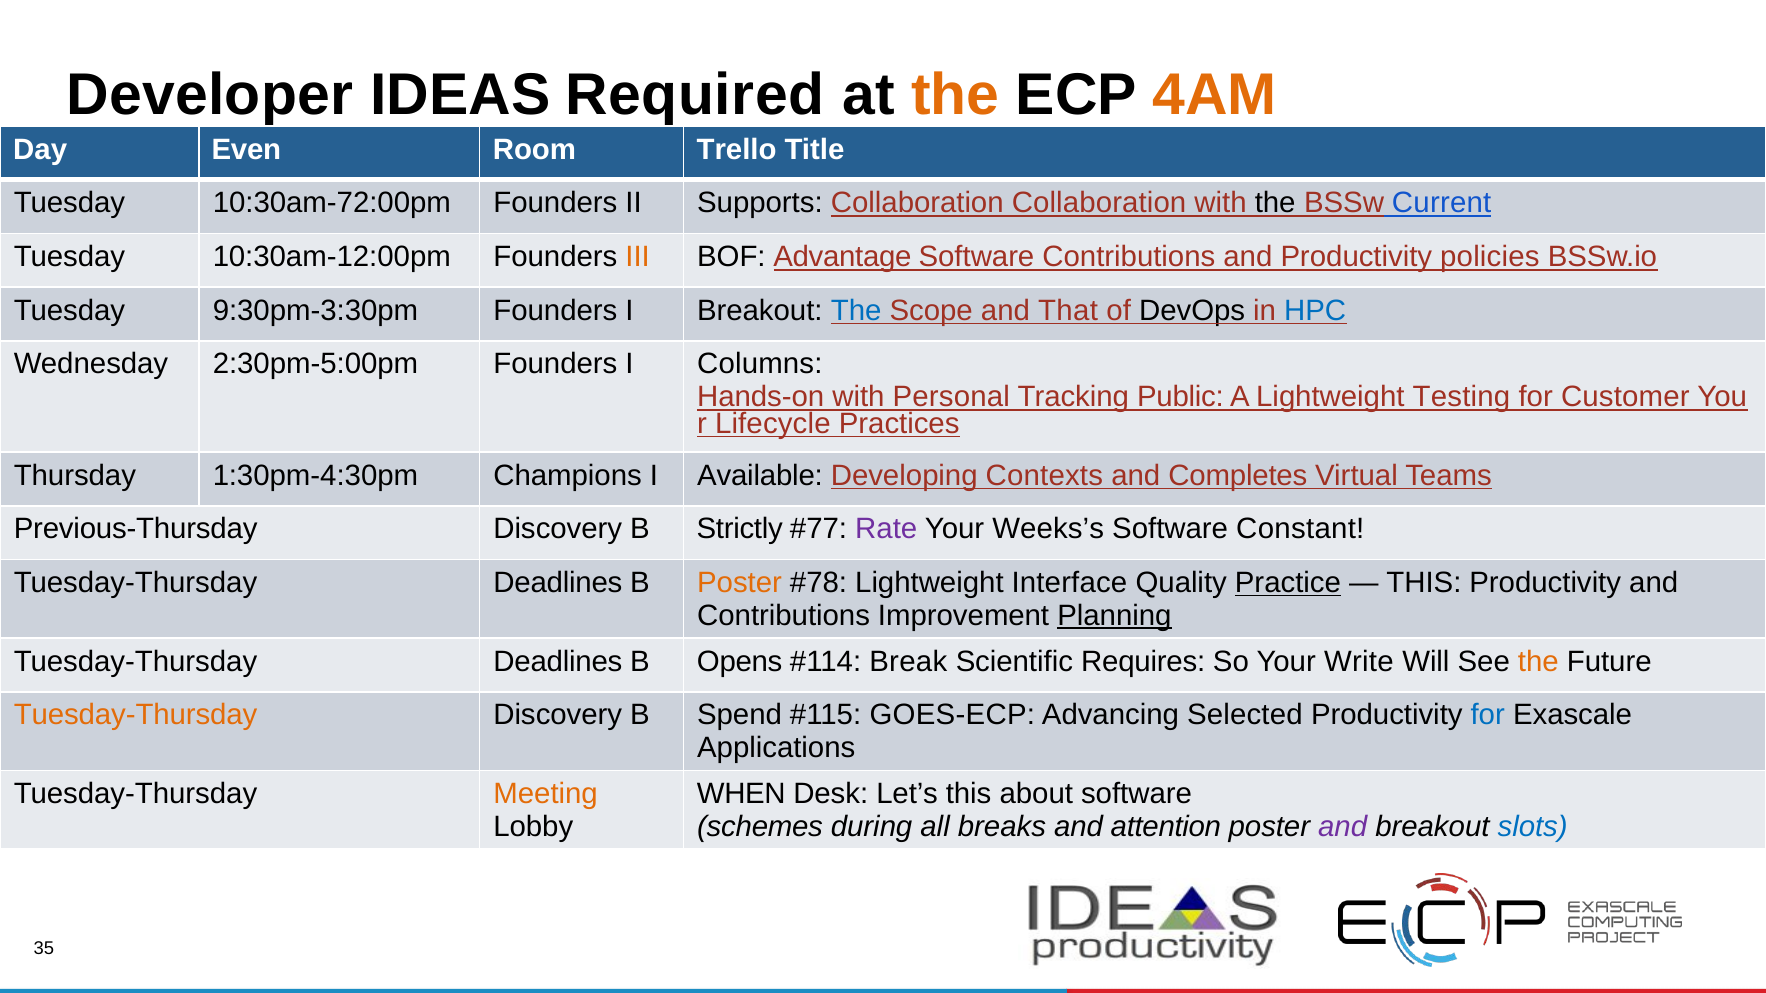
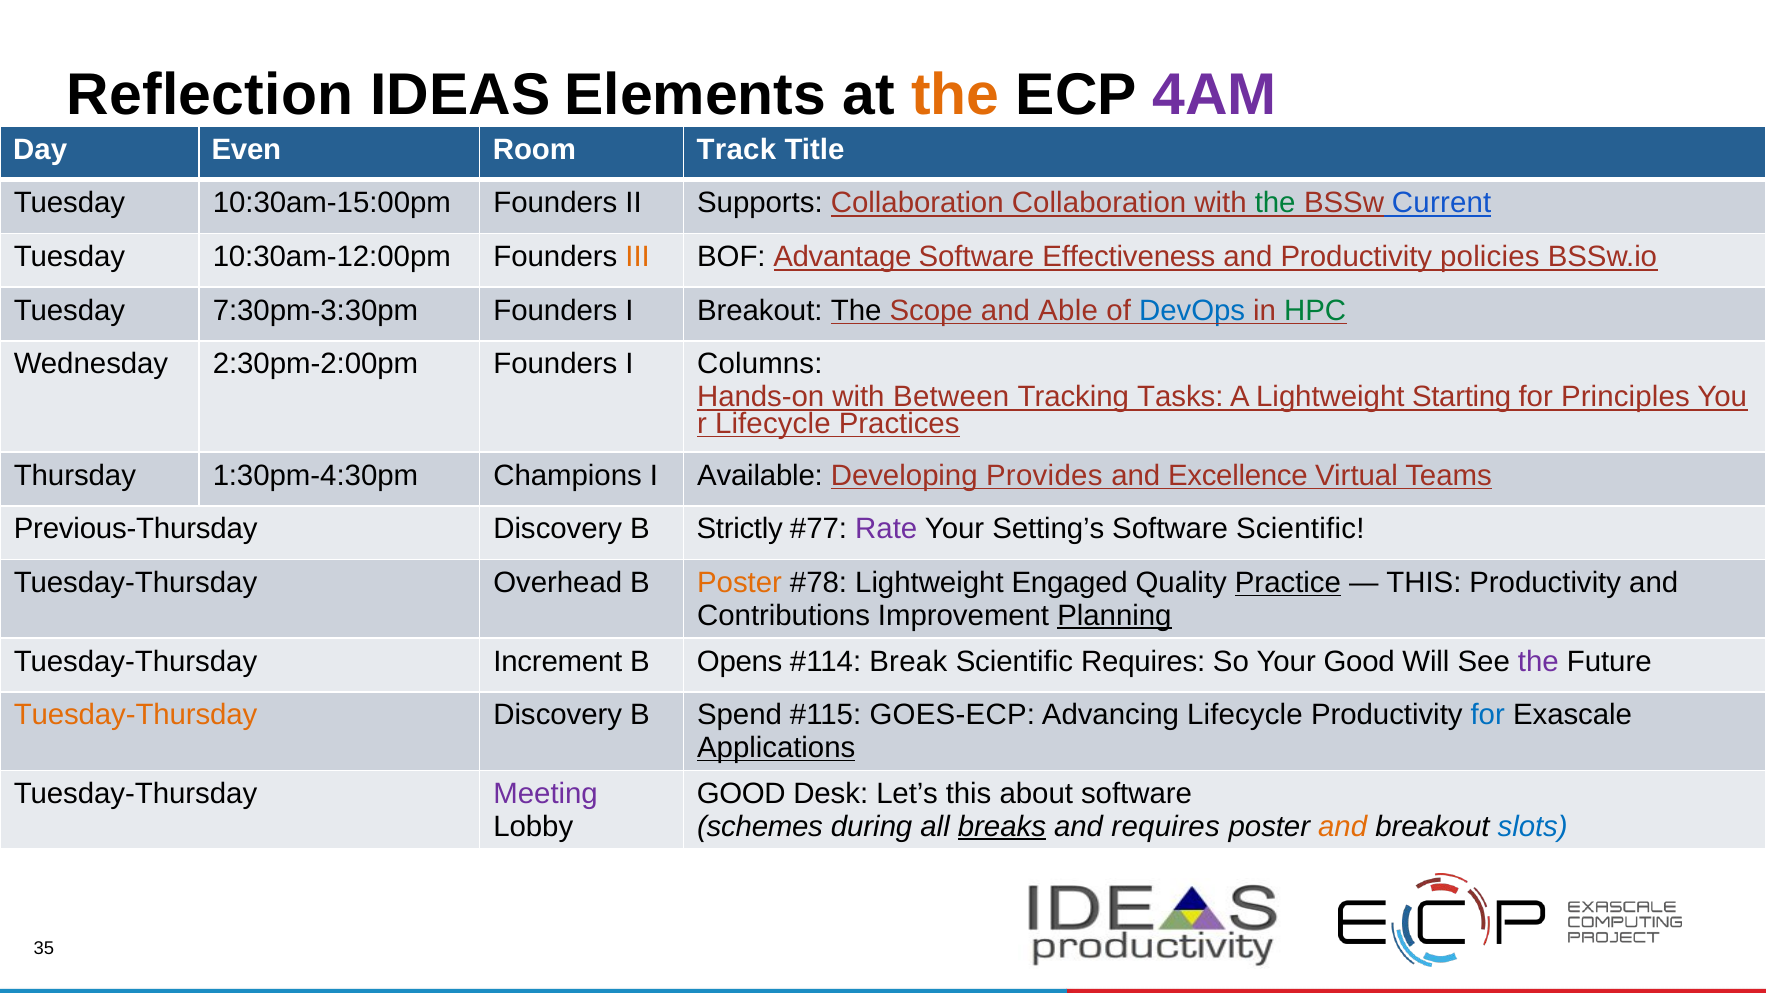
Developer: Developer -> Reflection (210, 95)
Required: Required -> Elements (695, 95)
4AM colour: orange -> purple (1214, 95)
Trello: Trello -> Track (736, 150)
10:30am-72:00pm: 10:30am-72:00pm -> 10:30am-15:00pm (332, 203)
the colour: black -> green (1275, 203)
Software Contributions: Contributions -> Effectiveness (1129, 257)
9:30pm-3:30pm: 9:30pm-3:30pm -> 7:30pm-3:30pm (315, 311)
The colour: blue -> black (856, 311)
That: That -> Able (1068, 311)
DevOps colour: black -> blue (1192, 311)
HPC colour: blue -> green (1315, 311)
2:30pm-5:00pm: 2:30pm-5:00pm -> 2:30pm-2:00pm (315, 364)
Personal: Personal -> Between (951, 397)
Public: Public -> Tasks (1180, 397)
Testing: Testing -> Starting (1462, 397)
Customer: Customer -> Principles (1625, 397)
Contexts: Contexts -> Provides (1044, 476)
Completes: Completes -> Excellence (1238, 476)
Weeks’s: Weeks’s -> Setting’s (1048, 530)
Software Constant: Constant -> Scientific (1300, 530)
Deadlines: Deadlines -> Overhead (558, 583)
Interface: Interface -> Engaged (1070, 583)
Deadlines: Deadlines -> Increment (558, 662)
Your Write: Write -> Good (1359, 662)
the colour: orange -> purple (1538, 662)
Advancing Selected: Selected -> Lifecycle (1245, 716)
Applications underline: none -> present (776, 748)
Meeting colour: orange -> purple (546, 794)
WHEN: WHEN -> GOOD (741, 794)
breaks underline: none -> present (1002, 827)
and attention: attention -> requires (1166, 827)
and colour: purple -> orange (1343, 827)
